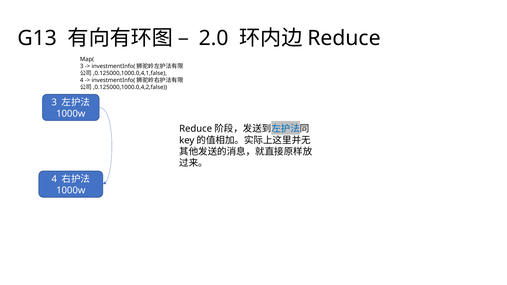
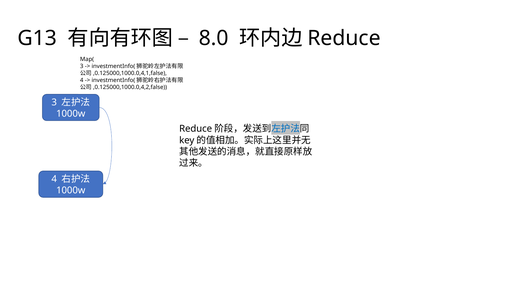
2.0: 2.0 -> 8.0 (214, 38)
